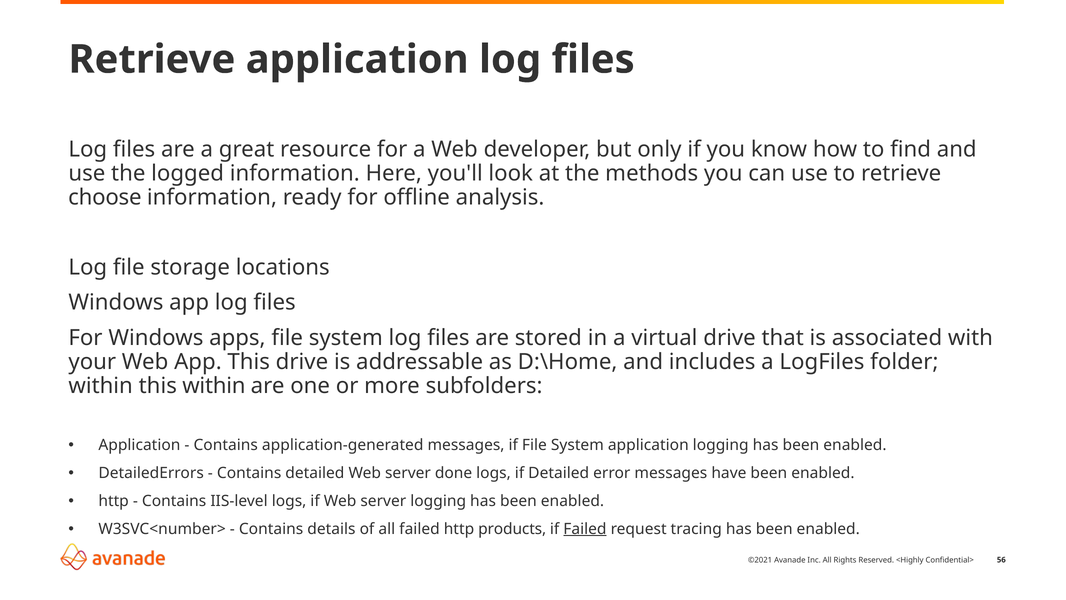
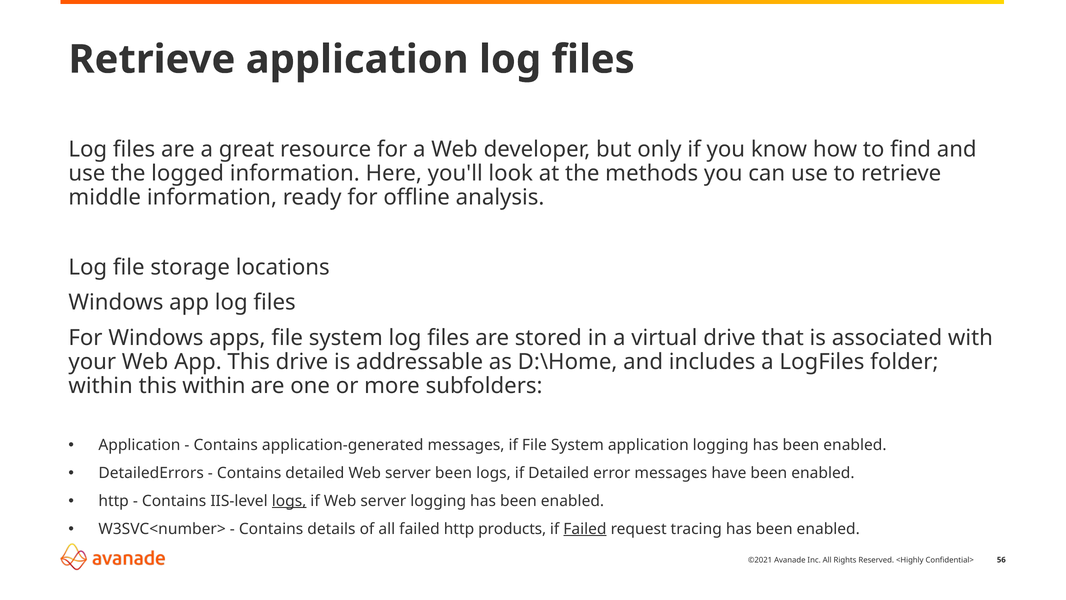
choose: choose -> middle (105, 197)
server done: done -> been (453, 473)
logs underline: none -> present (289, 501)
